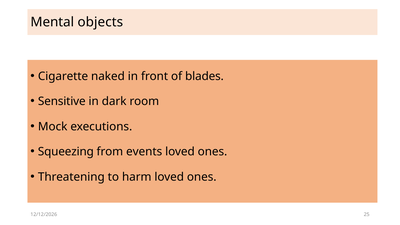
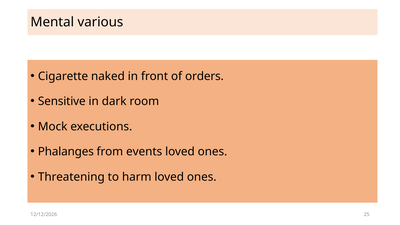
objects: objects -> various (100, 22)
blades: blades -> orders (204, 76)
Squeezing: Squeezing -> Phalanges (66, 152)
